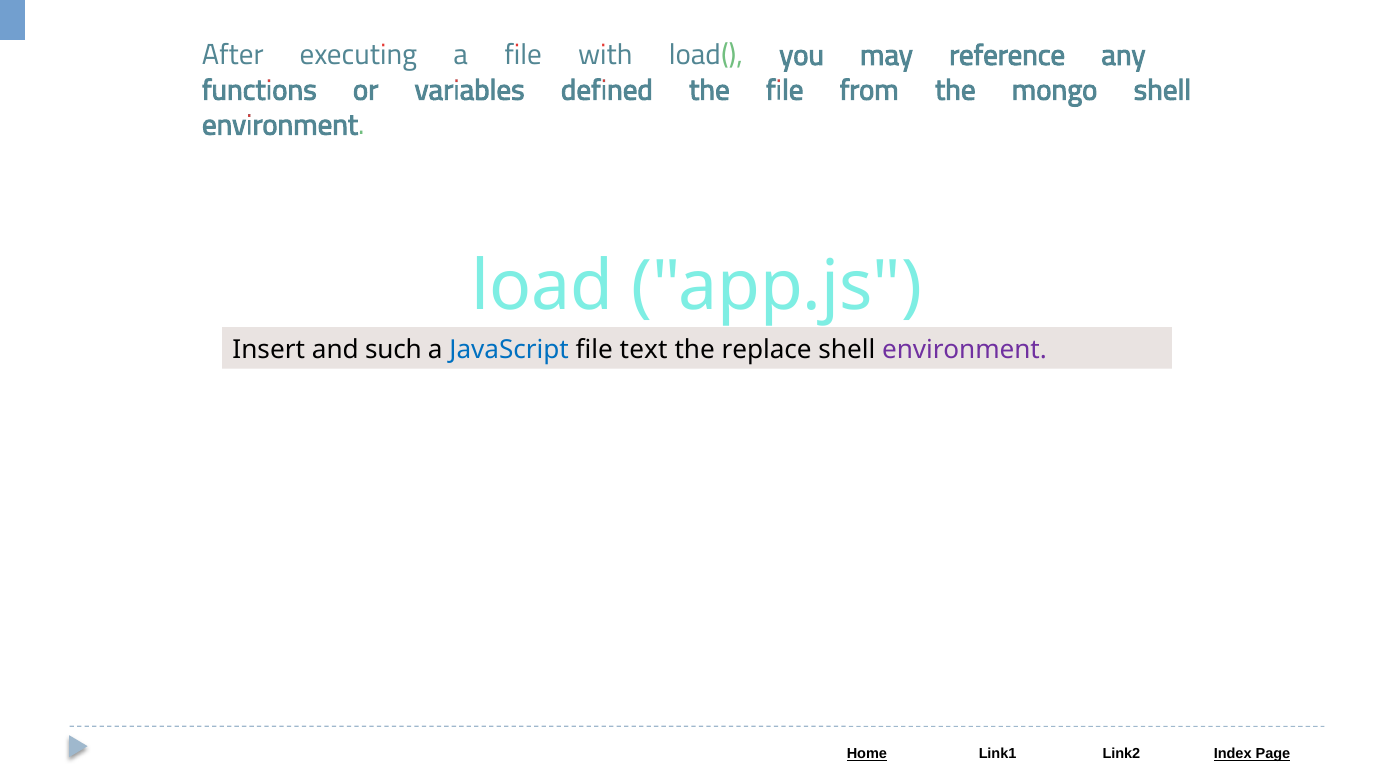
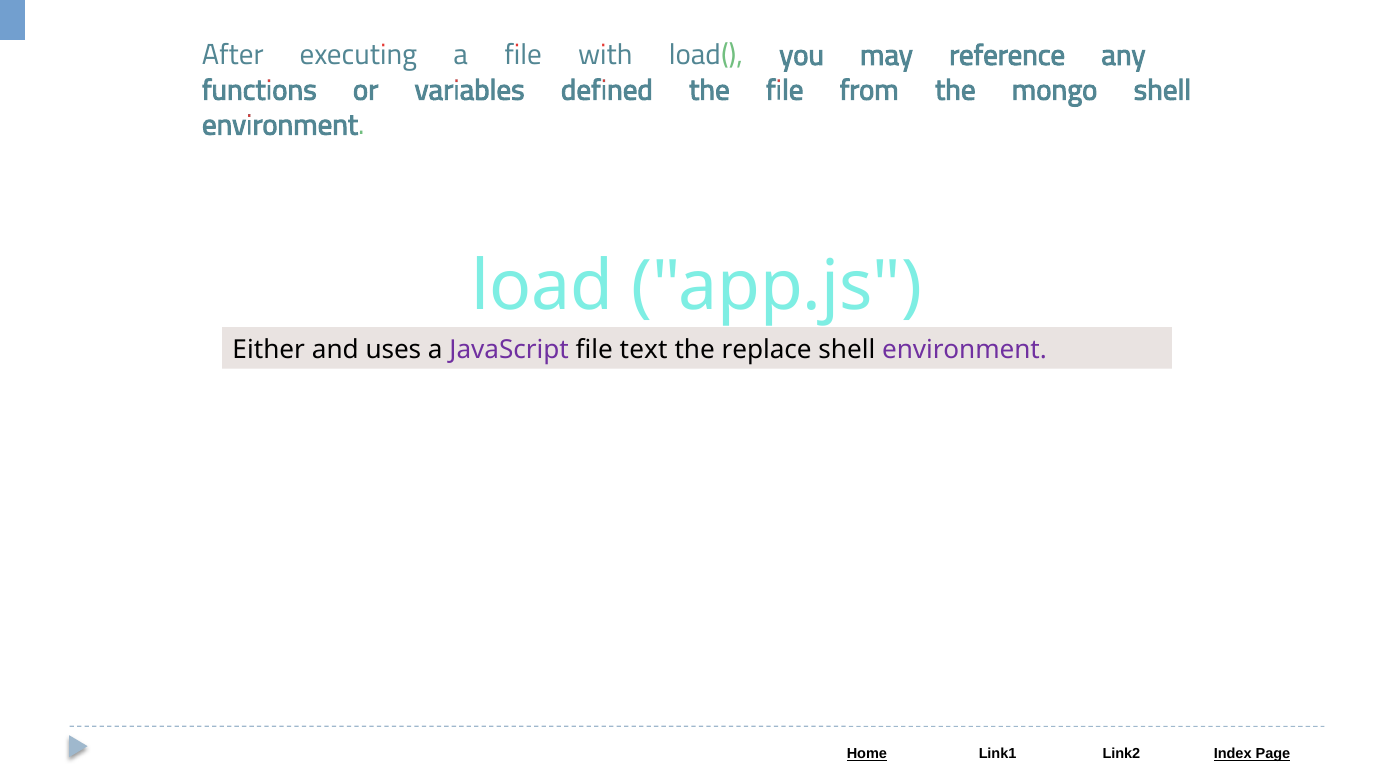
Insert: Insert -> Either (269, 350)
such: such -> uses (393, 350)
JavaScript colour: blue -> purple (509, 350)
